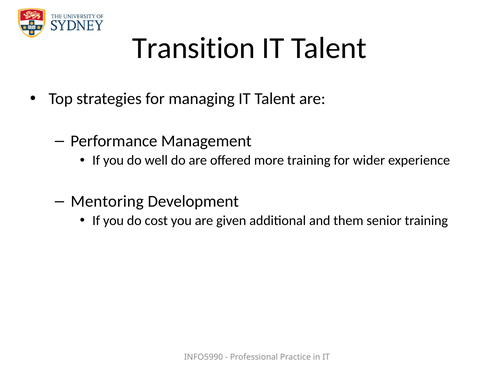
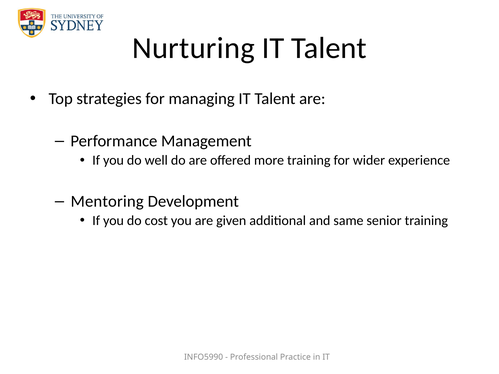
Transition: Transition -> Nurturing (193, 48)
them: them -> same (348, 221)
